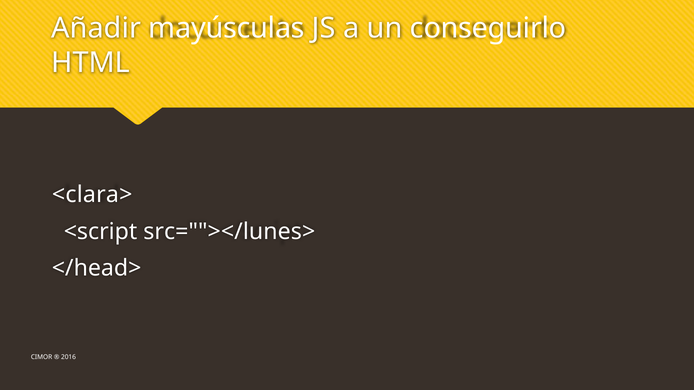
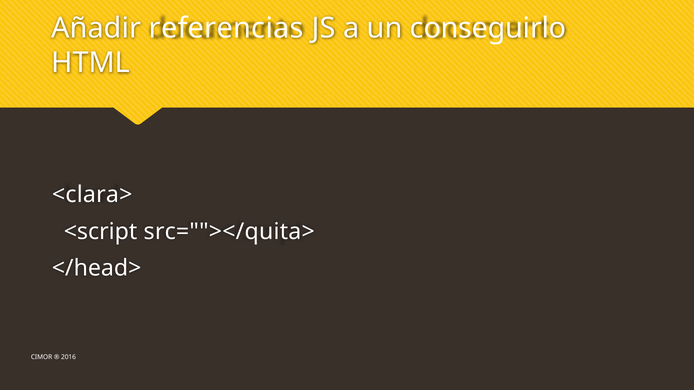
mayúsculas: mayúsculas -> referencias (226, 28)
src=""></lunes>: src=""></lunes> -> src=""></quita> (229, 232)
